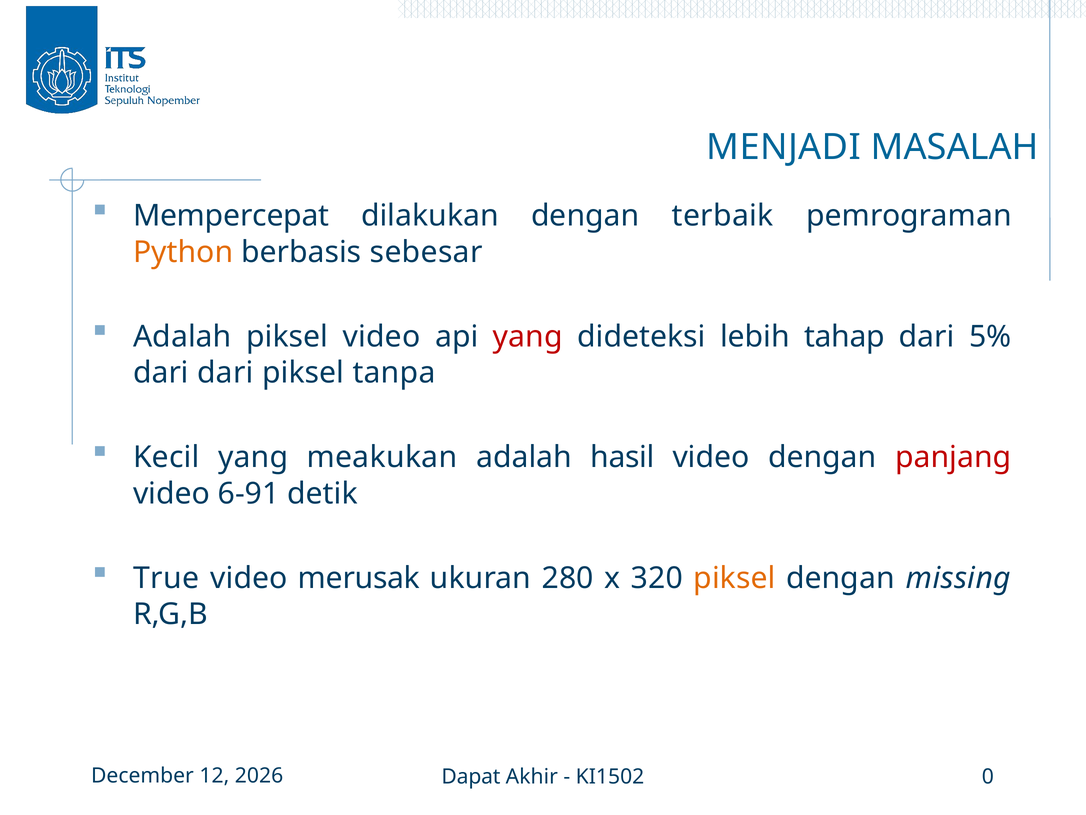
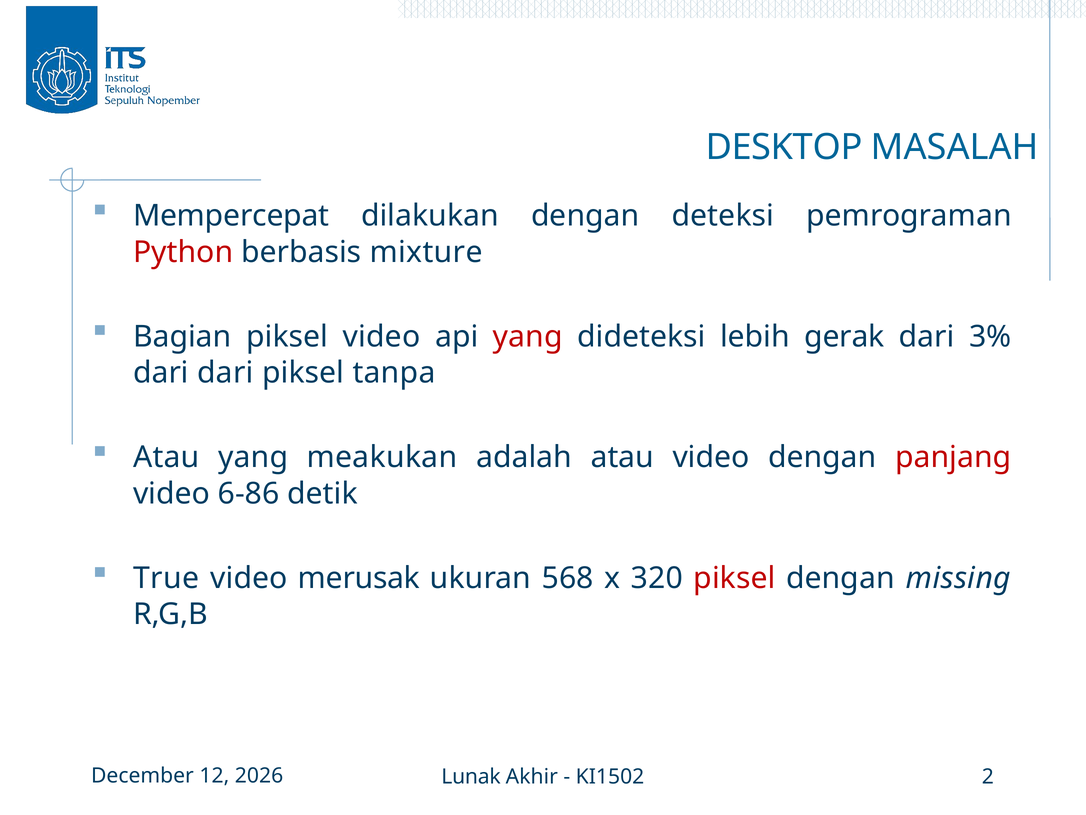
MENJADI: MENJADI -> DESKTOP (784, 147)
terbaik: terbaik -> deteksi (723, 216)
Python colour: orange -> red (183, 252)
sebesar: sebesar -> mixture (426, 252)
Adalah: Adalah -> Bagian (182, 336)
tahap: tahap -> gerak (844, 336)
5%: 5% -> 3% (990, 336)
Kecil: Kecil -> Atau (166, 457)
adalah hasil: hasil -> atau (622, 457)
6-91: 6-91 -> 6-86 (249, 493)
280: 280 -> 568 (568, 578)
piksel colour: orange -> red (734, 578)
Dapat: Dapat -> Lunak (471, 776)
0: 0 -> 2 (988, 776)
